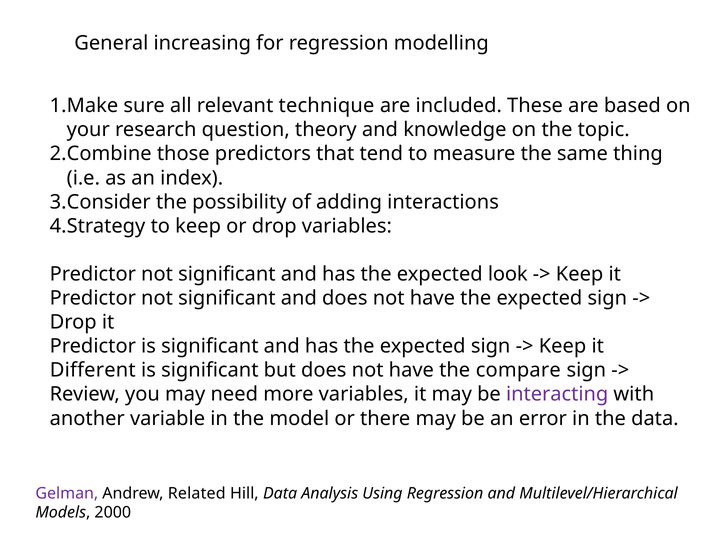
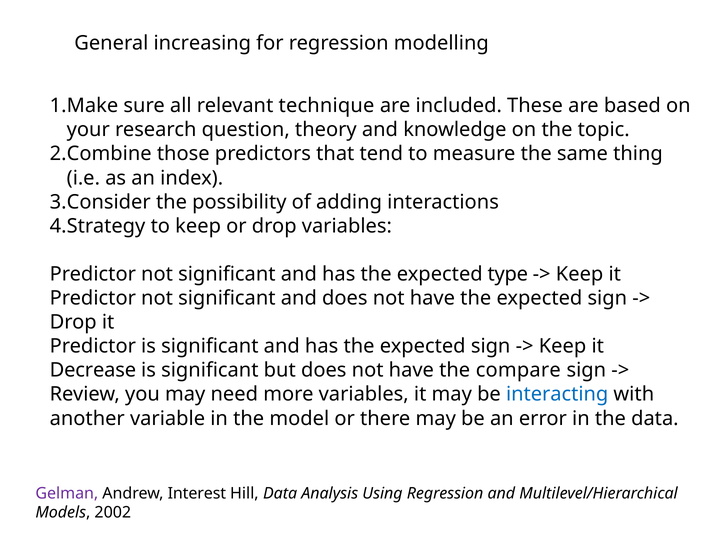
look: look -> type (508, 274)
Different: Different -> Decrease (93, 371)
interacting colour: purple -> blue (557, 395)
Related: Related -> Interest (197, 494)
2000: 2000 -> 2002 (113, 513)
